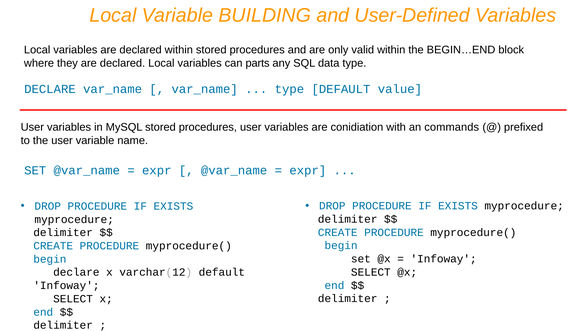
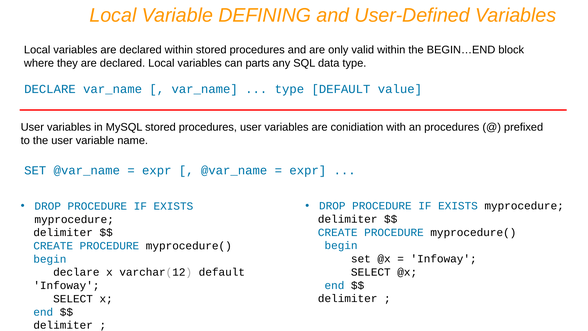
BUILDING: BUILDING -> DEFINING (265, 15)
an commands: commands -> procedures (452, 127)
